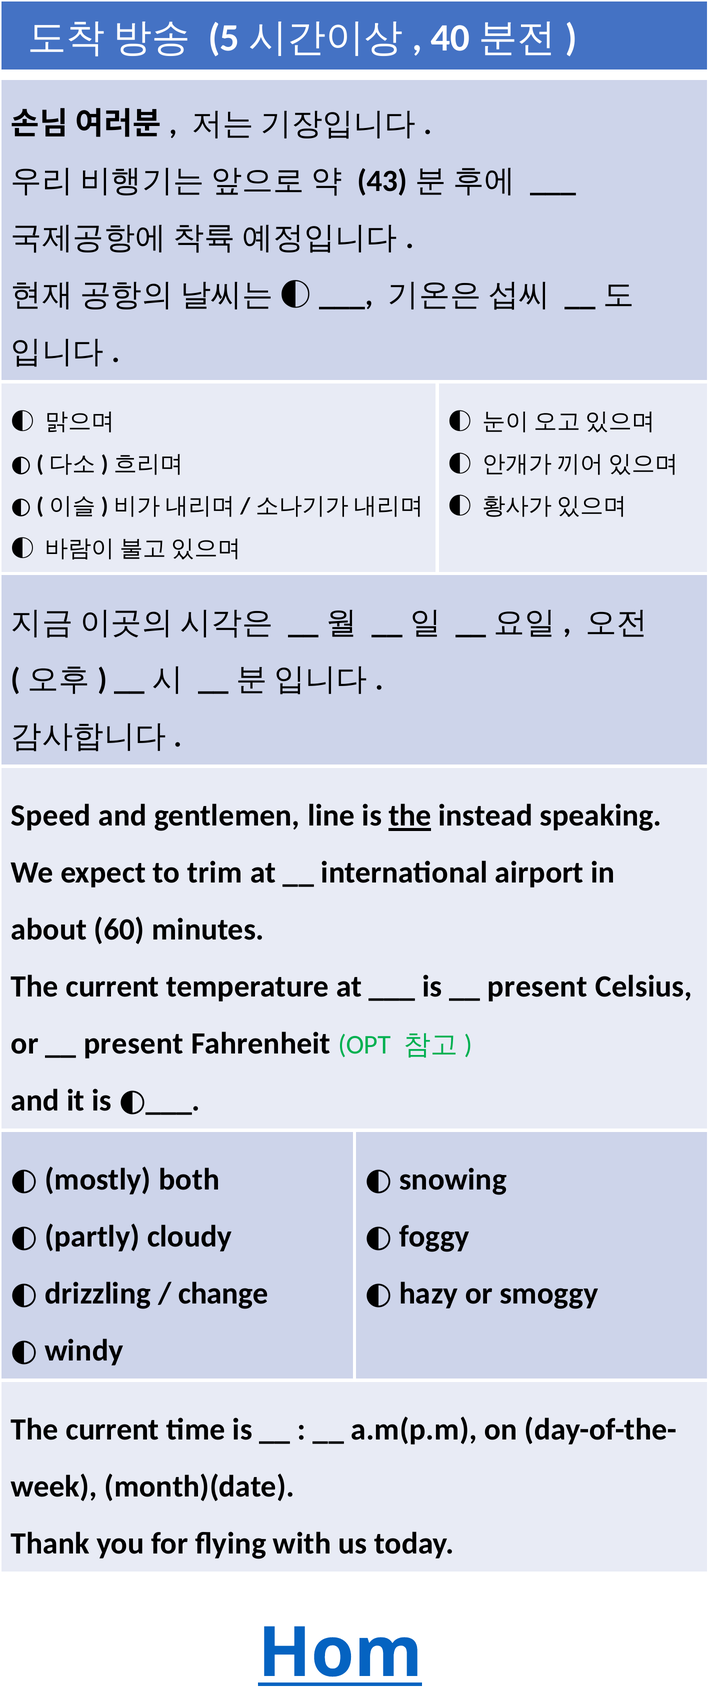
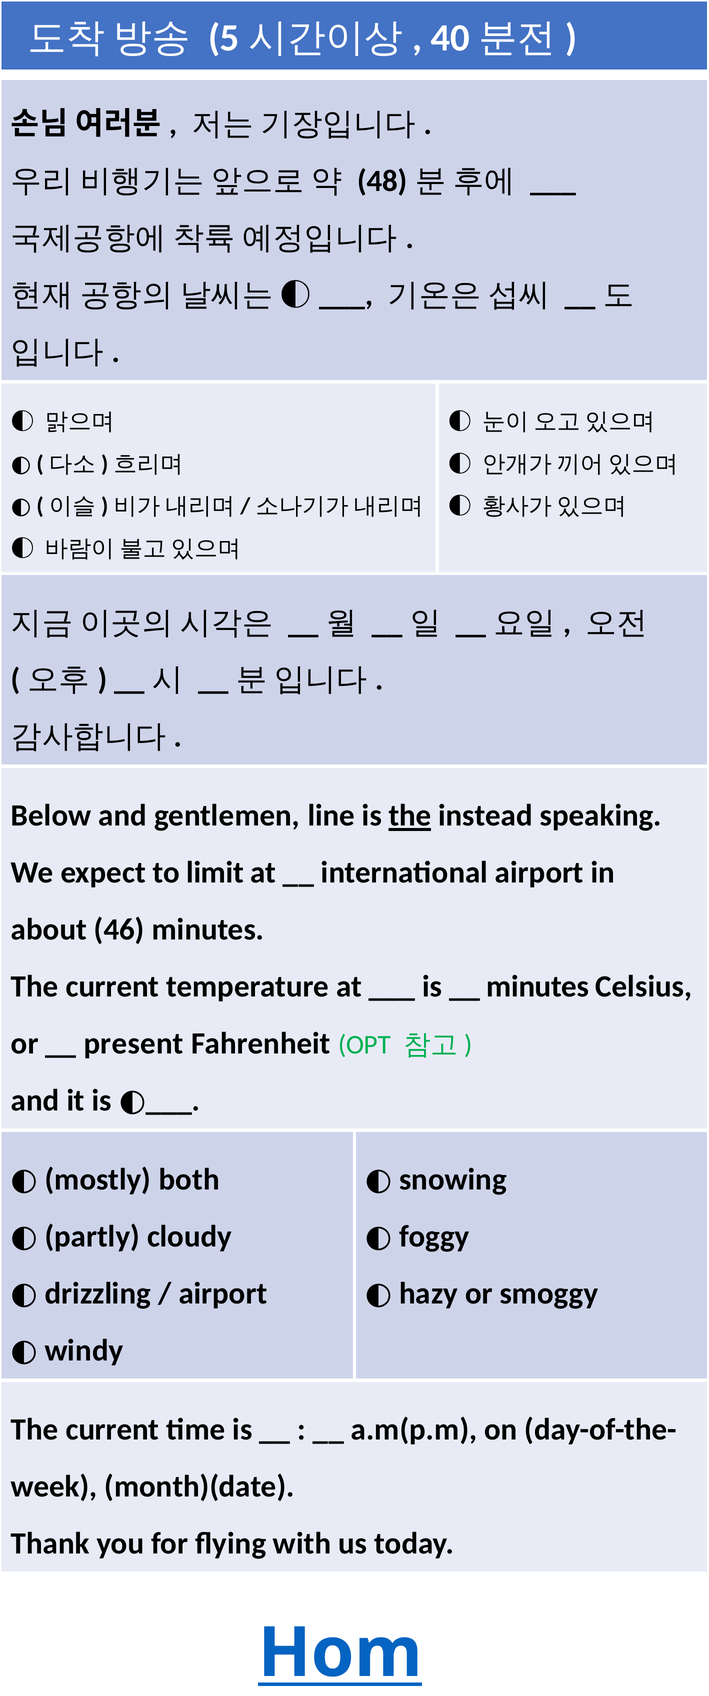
43: 43 -> 48 (382, 181)
Speed: Speed -> Below (51, 816)
trim: trim -> limit (215, 873)
60: 60 -> 46 (119, 930)
present: present -> minutes (538, 987)
change: change -> airport (223, 1294)
